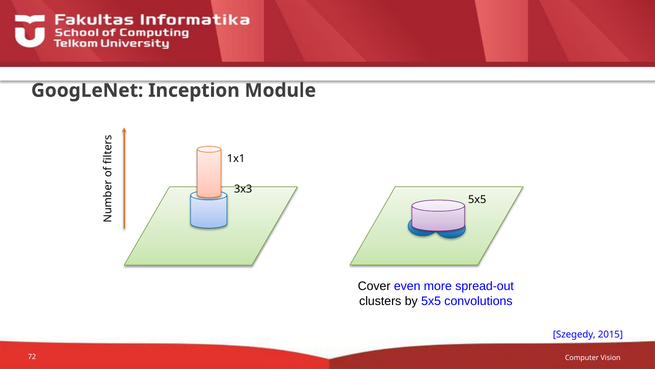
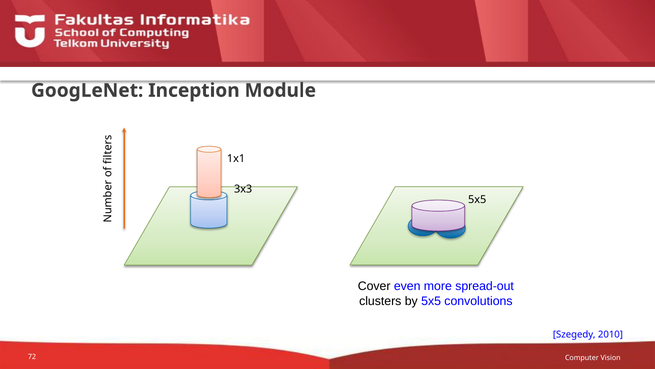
2015: 2015 -> 2010 (610, 334)
